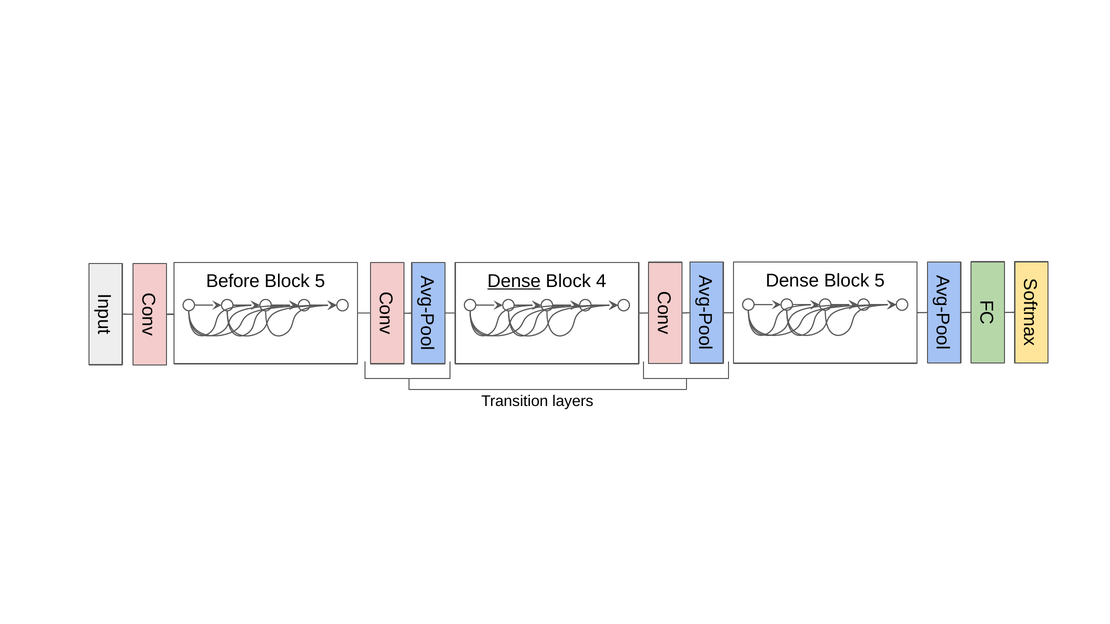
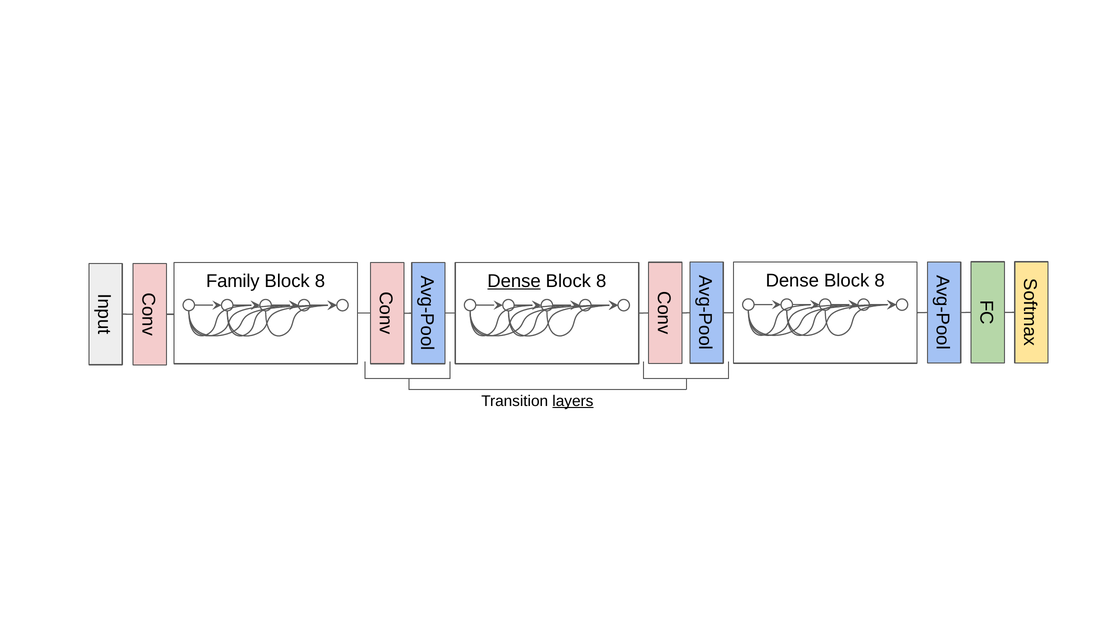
Before: Before -> Family (233, 281)
5: 5 -> 8 (320, 281)
4: 4 -> 8 (601, 281)
5: 5 -> 8 (880, 281)
layers underline: none -> present (573, 401)
